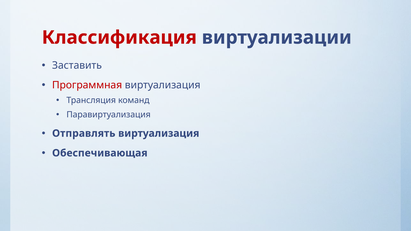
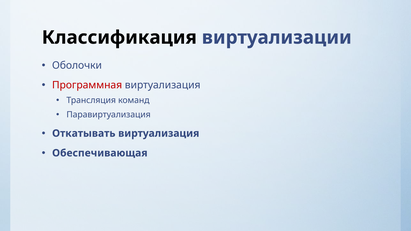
Классификация colour: red -> black (119, 38)
Заставить: Заставить -> Оболочки (77, 65)
Отправлять: Отправлять -> Откатывать (84, 134)
